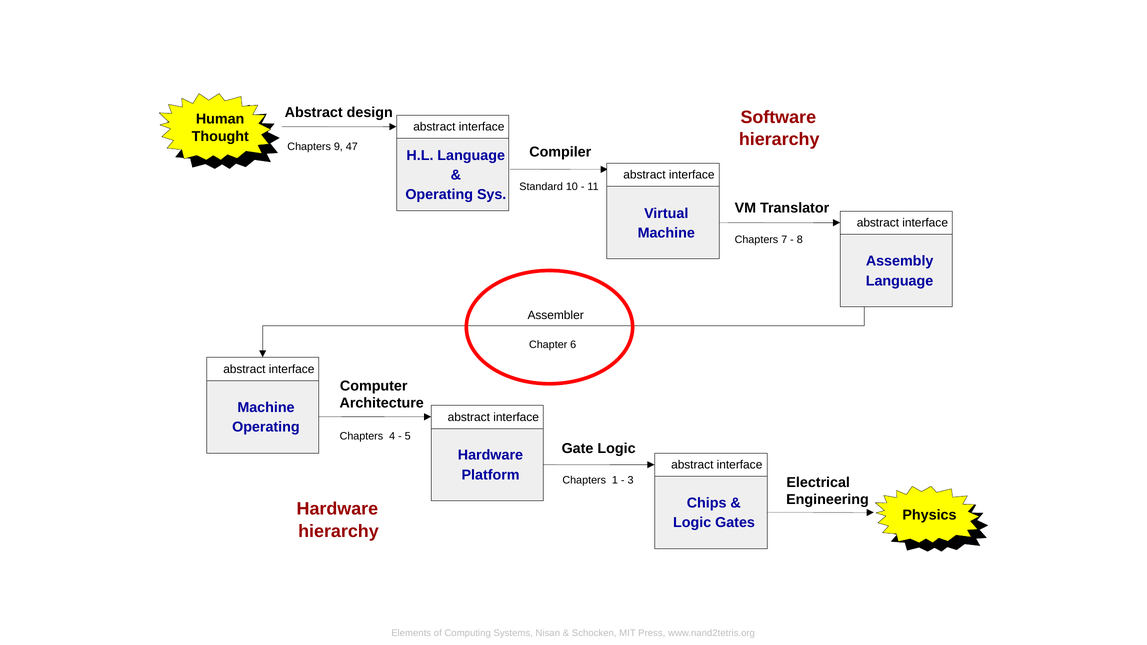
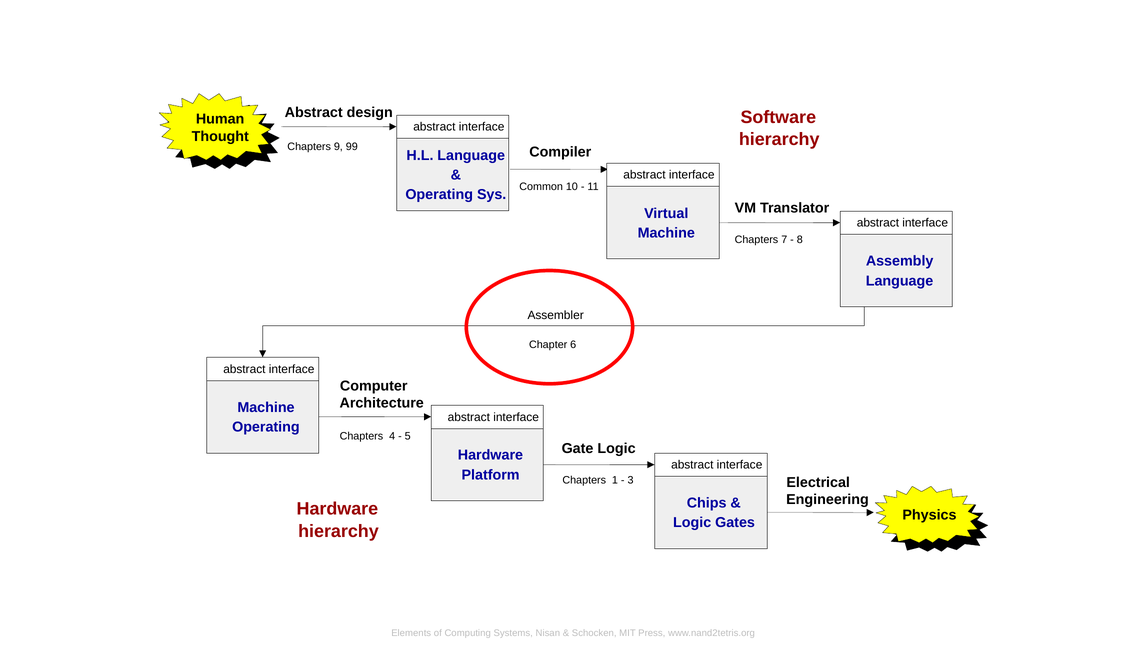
47: 47 -> 99 (352, 147)
Standard: Standard -> Common (541, 187)
